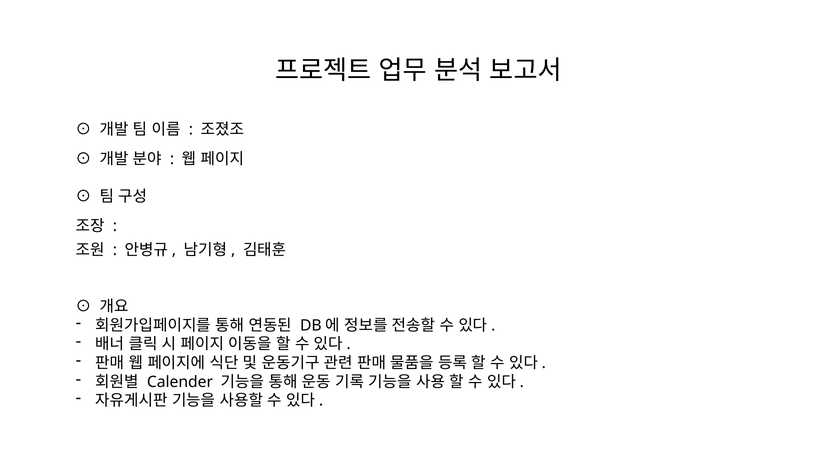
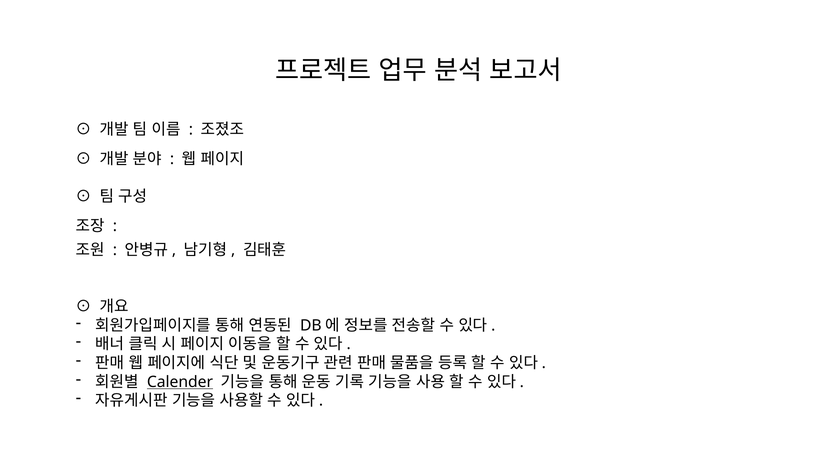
Calender underline: none -> present (180, 382)
